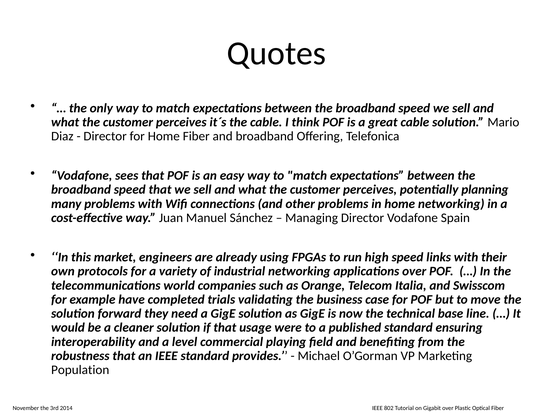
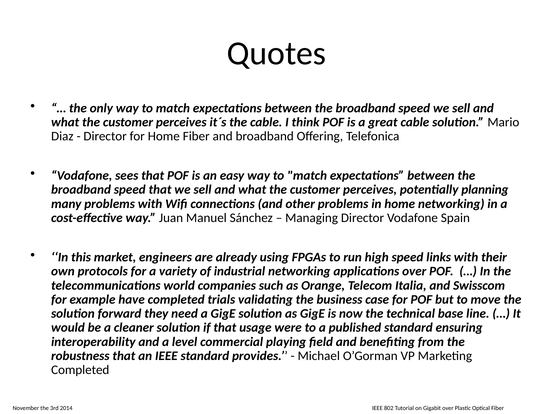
Population: Population -> Completed (80, 371)
